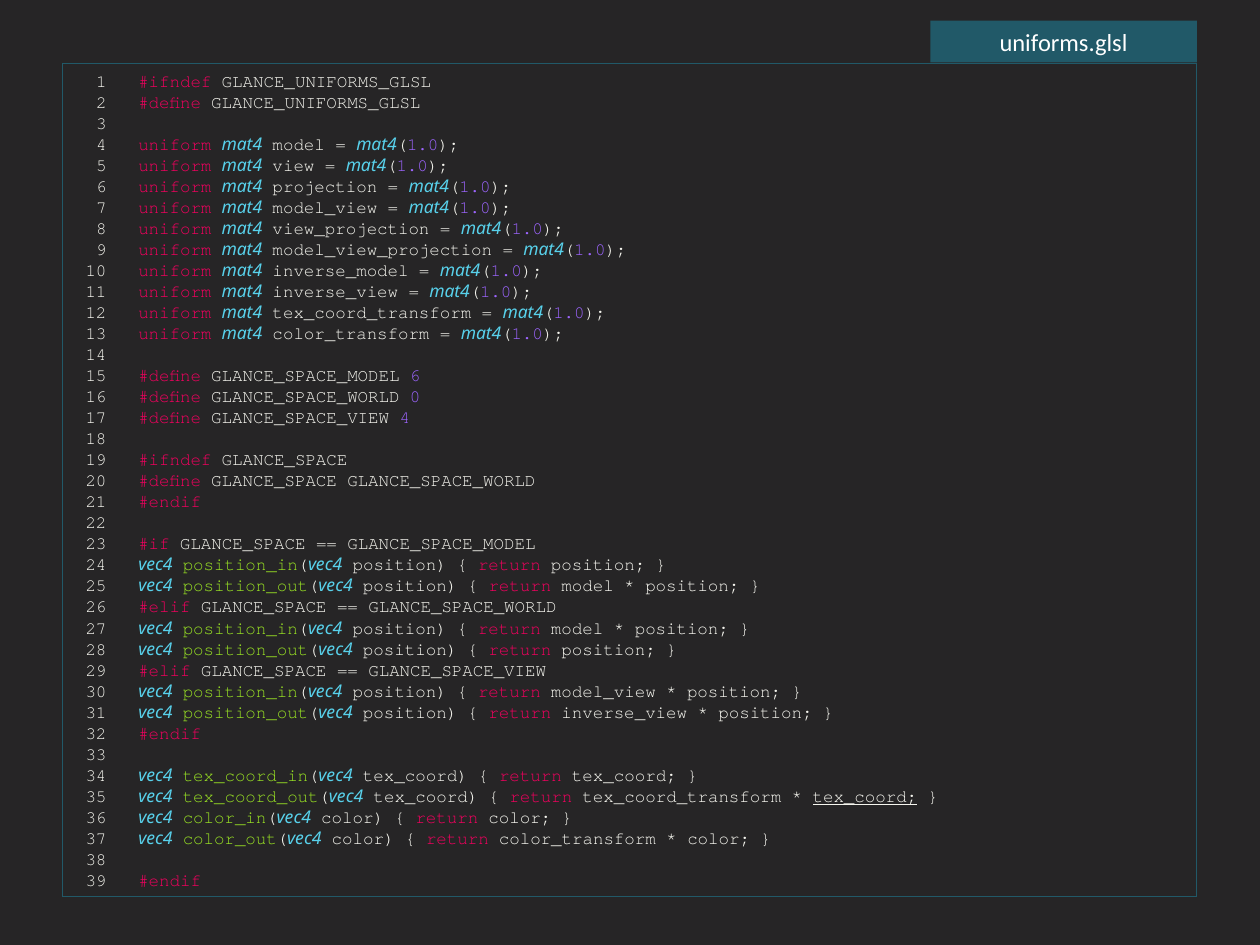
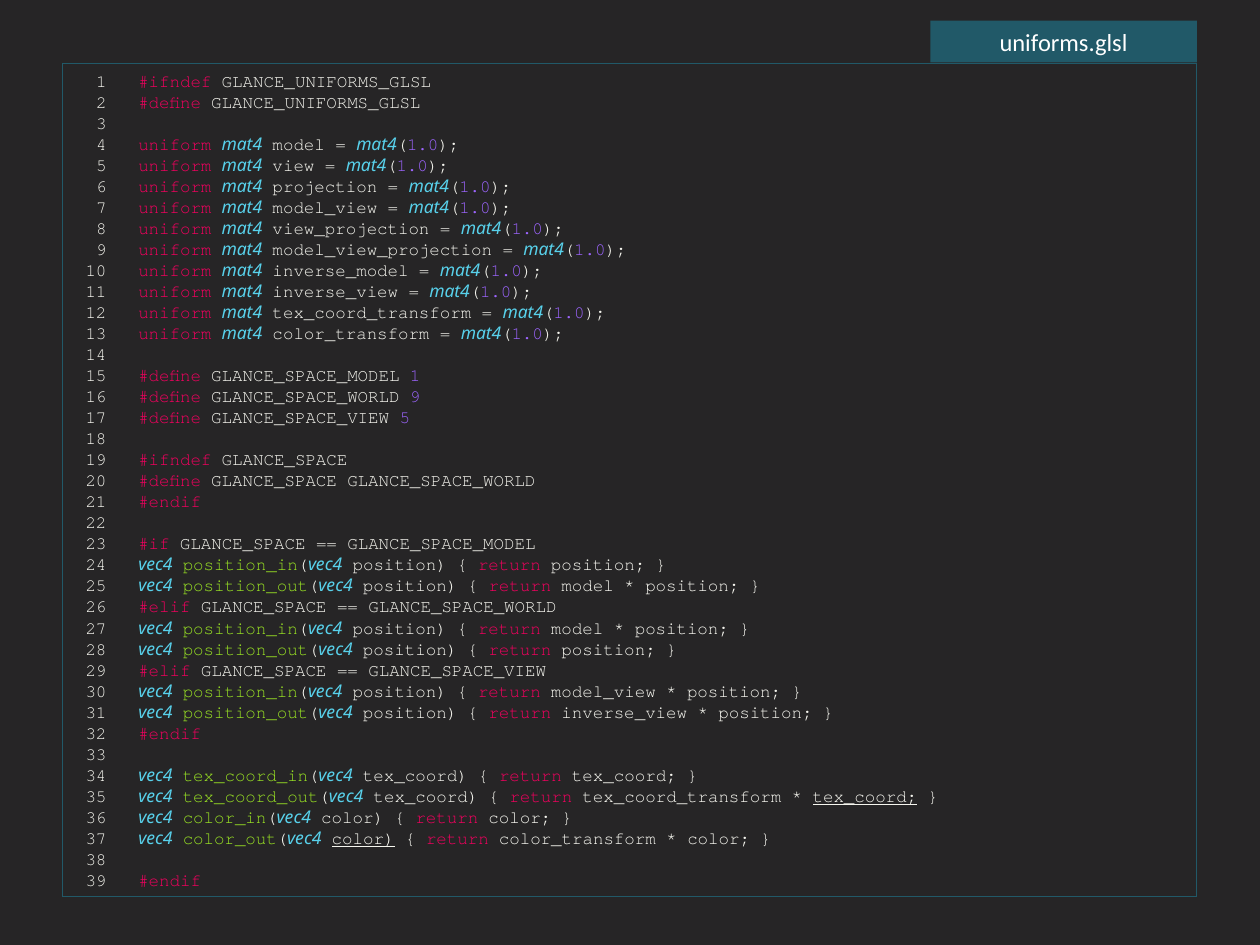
GLANCE_SPACE_MODEL 6: 6 -> 1 (415, 376)
GLANCE_SPACE_WORLD 0: 0 -> 9 (415, 397)
GLANCE_SPACE_VIEW 4: 4 -> 5 (405, 418)
color underline: none -> present (363, 839)
